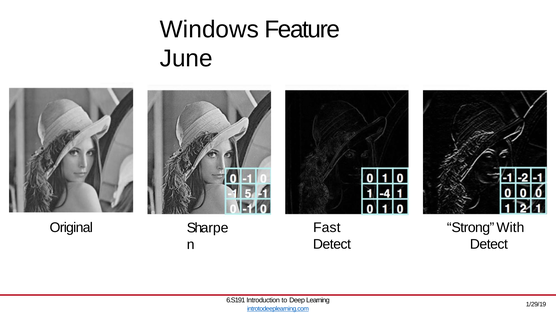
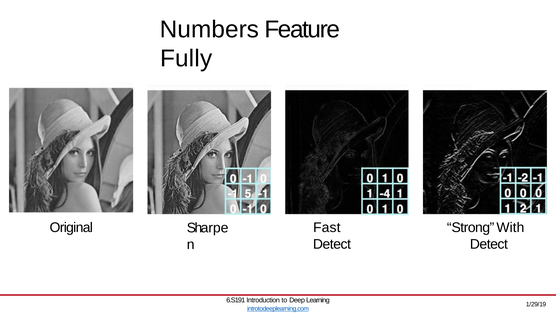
Windows: Windows -> Numbers (209, 29)
June: June -> Fully (186, 59)
